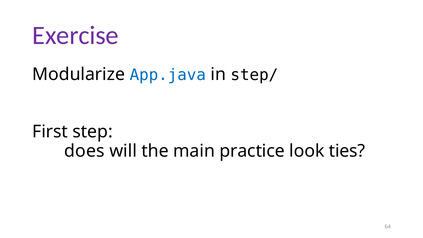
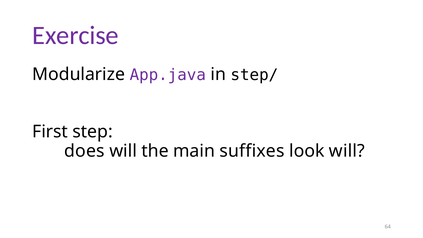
App.java colour: blue -> purple (168, 75)
practice: practice -> suffixes (252, 151)
look ties: ties -> will (347, 151)
